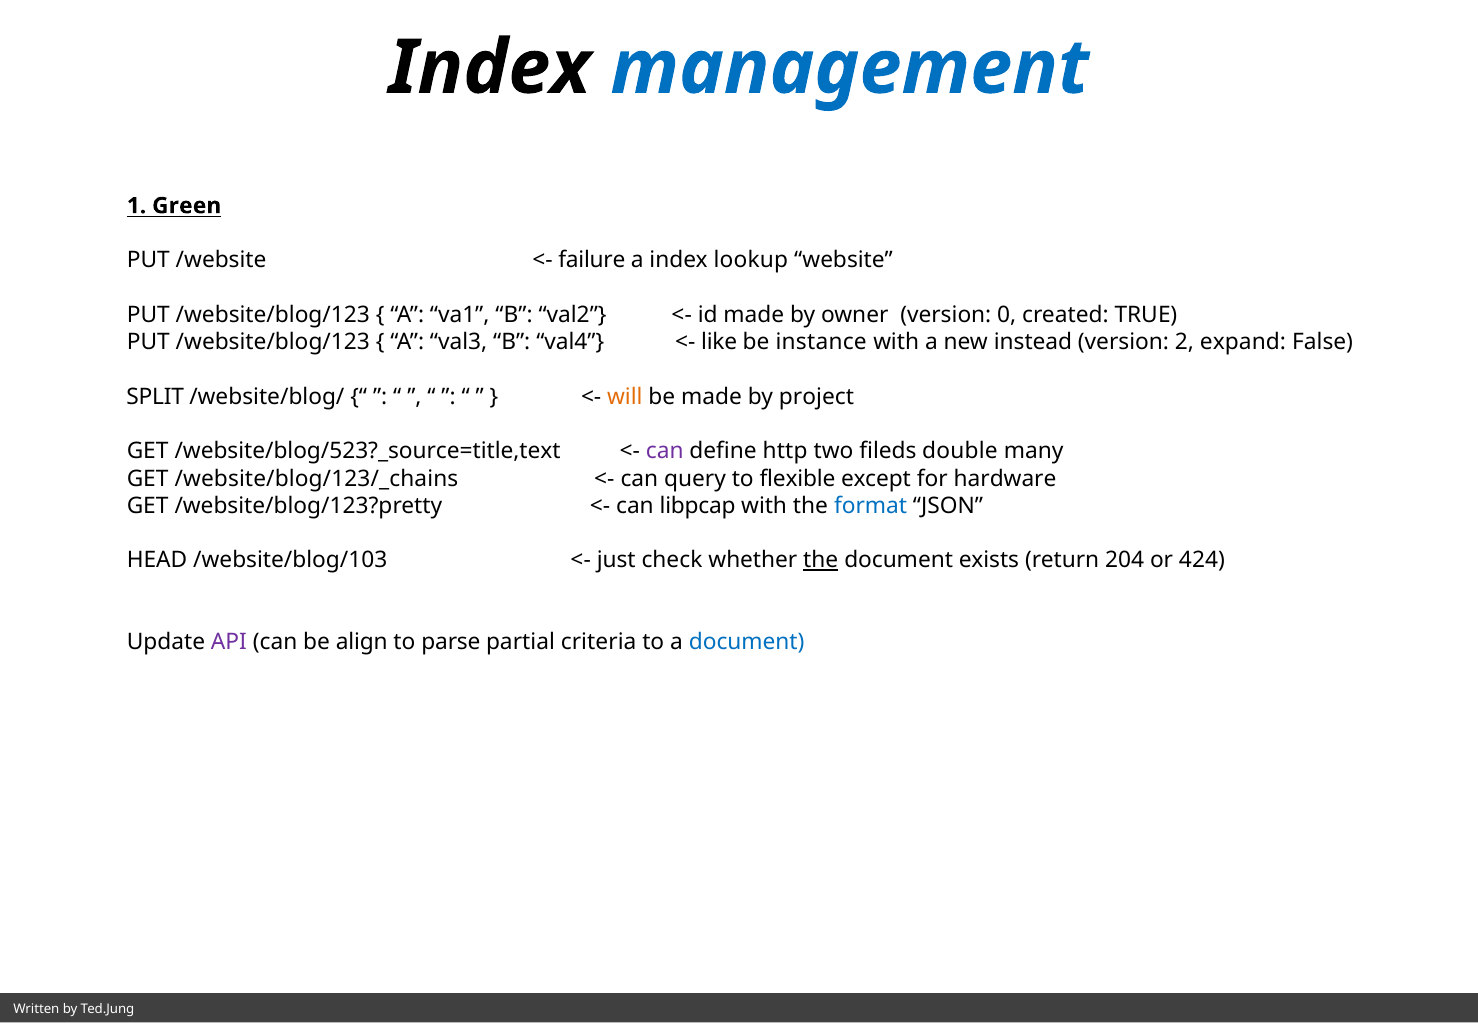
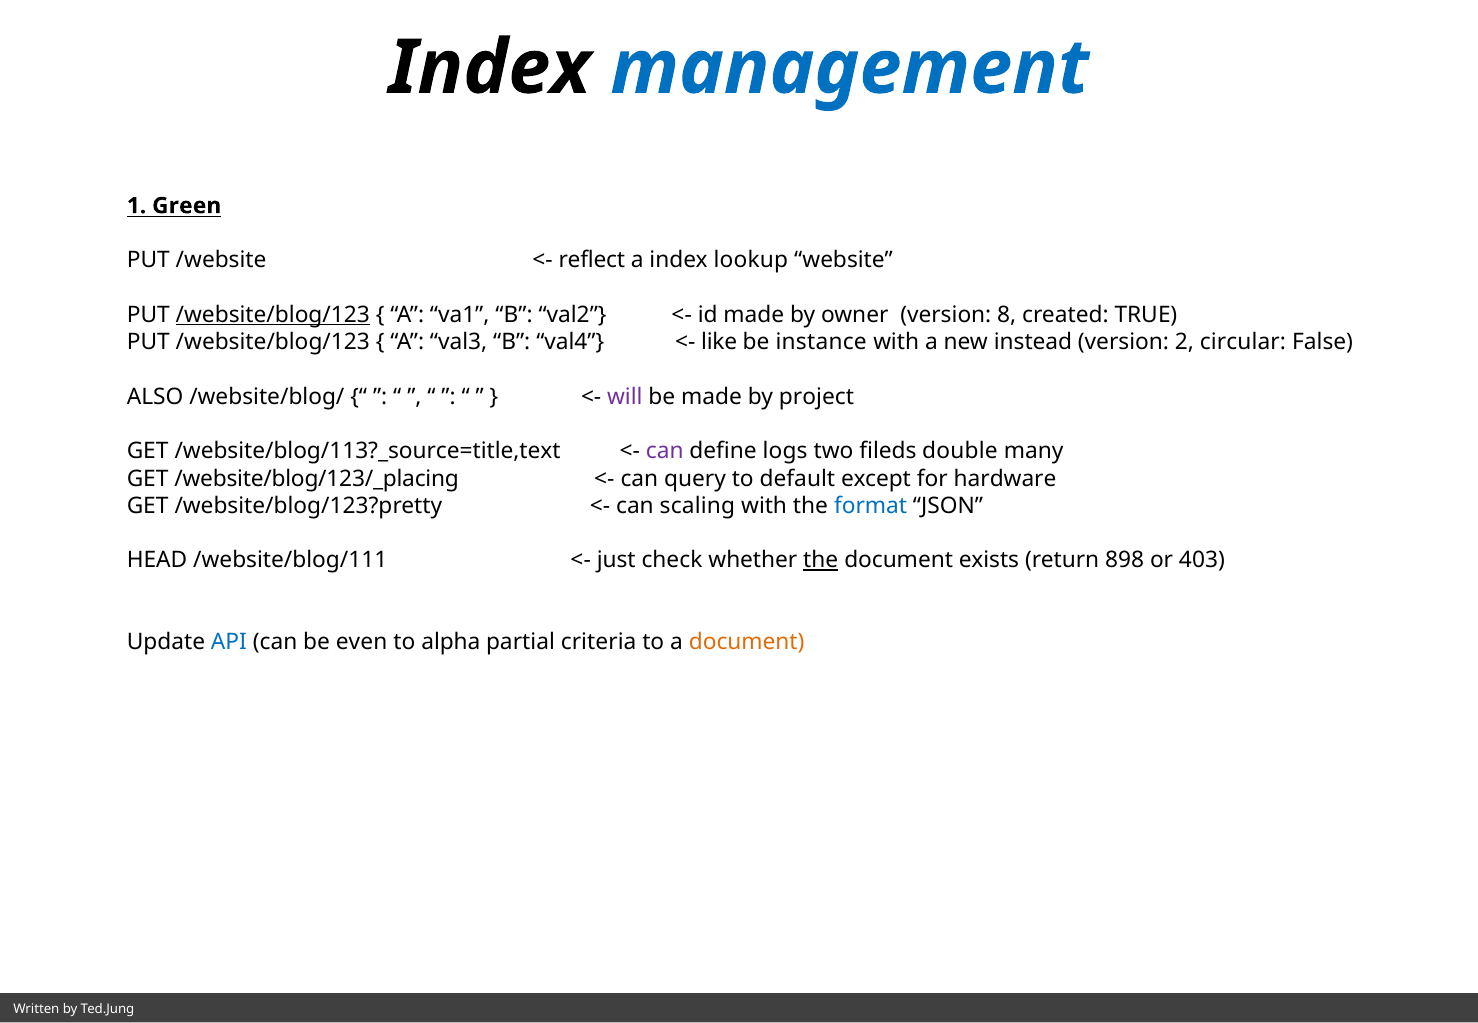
failure: failure -> reflect (592, 260)
/website/blog/123 underline: none -> present (273, 315)
0: 0 -> 8 (1007, 315)
expand: expand -> circular (1243, 342)
SPLIT: SPLIT -> ALSO (155, 397)
will colour: orange -> purple (625, 397)
/website/blog/523?_source=title,text: /website/blog/523?_source=title,text -> /website/blog/113?_source=title,text (368, 451)
http: http -> logs (785, 451)
/website/blog/123/_chains: /website/blog/123/_chains -> /website/blog/123/_placing (317, 479)
flexible: flexible -> default (797, 479)
libpcap: libpcap -> scaling (697, 506)
/website/blog/103: /website/blog/103 -> /website/blog/111 (290, 561)
204: 204 -> 898 (1125, 561)
424: 424 -> 403 (1202, 561)
API colour: purple -> blue (229, 642)
align: align -> even (362, 642)
parse: parse -> alpha (451, 642)
document colour: blue -> orange (747, 642)
